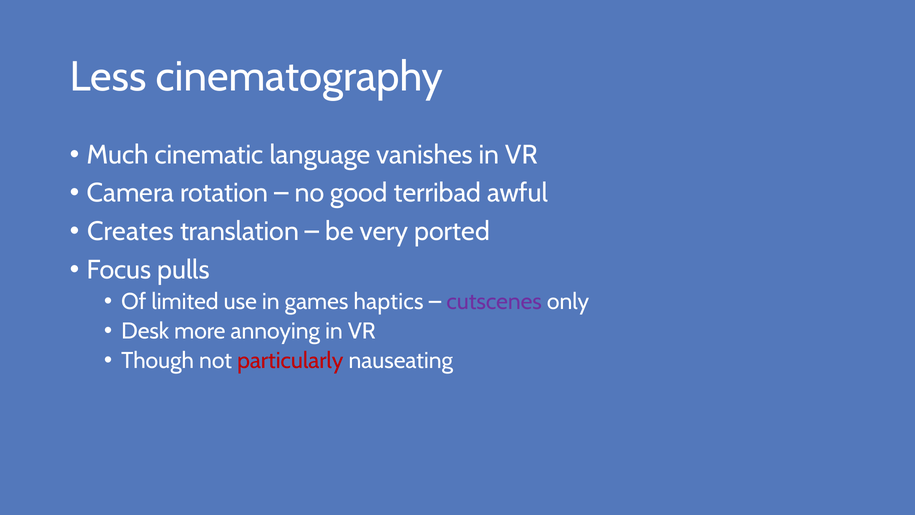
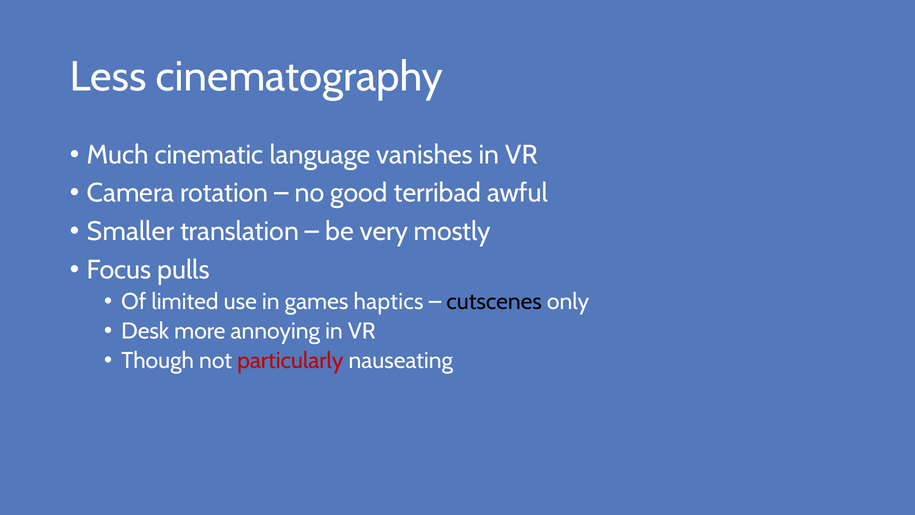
Creates: Creates -> Smaller (130, 231)
ported: ported -> mostly (452, 231)
cutscenes colour: purple -> black (494, 301)
